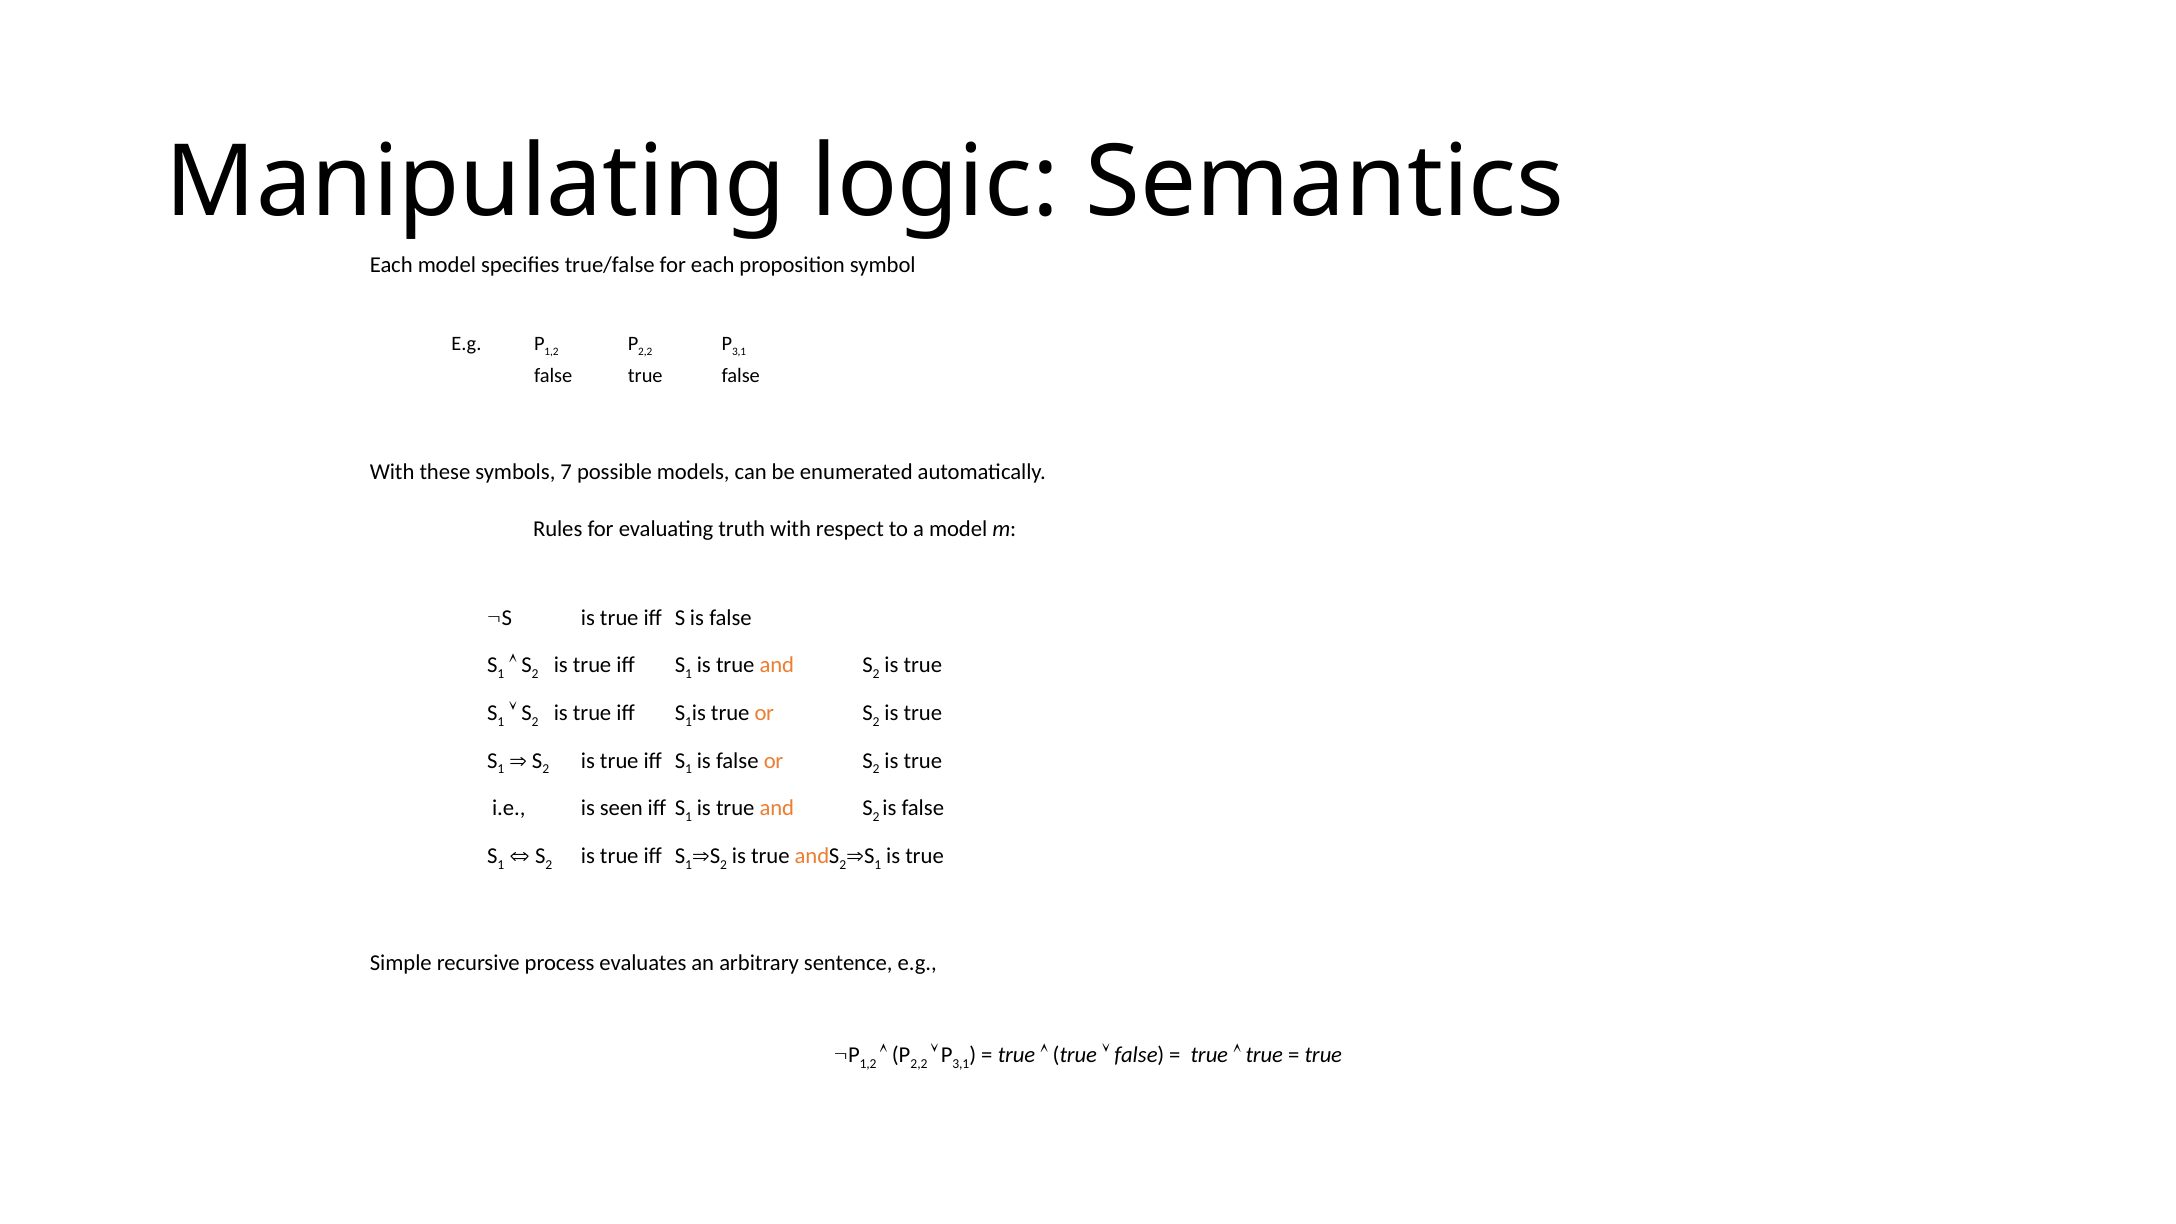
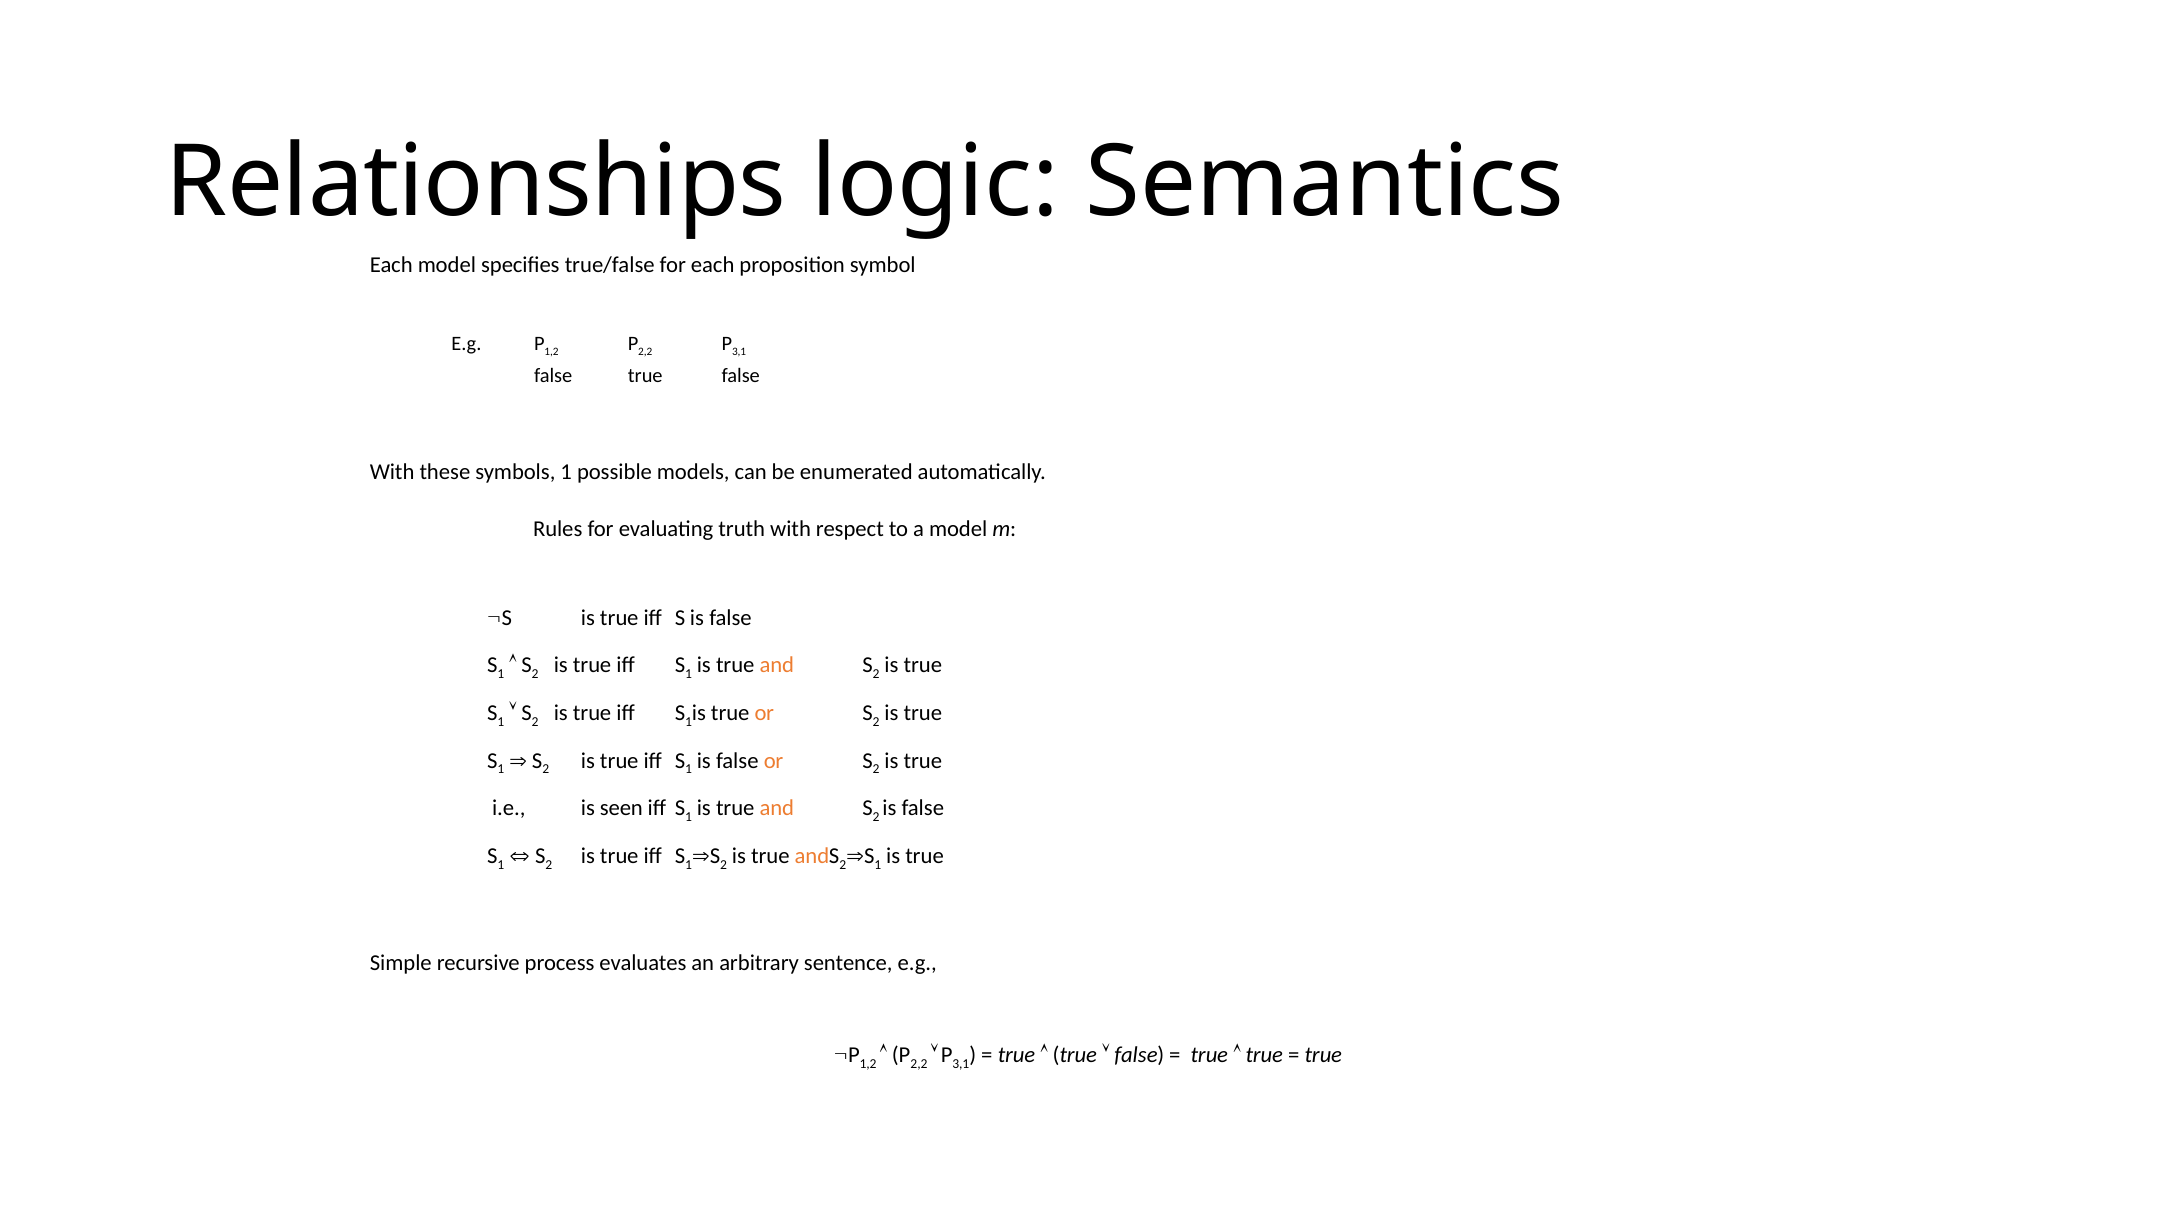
Manipulating: Manipulating -> Relationships (476, 183)
symbols 7: 7 -> 1 (566, 472)
